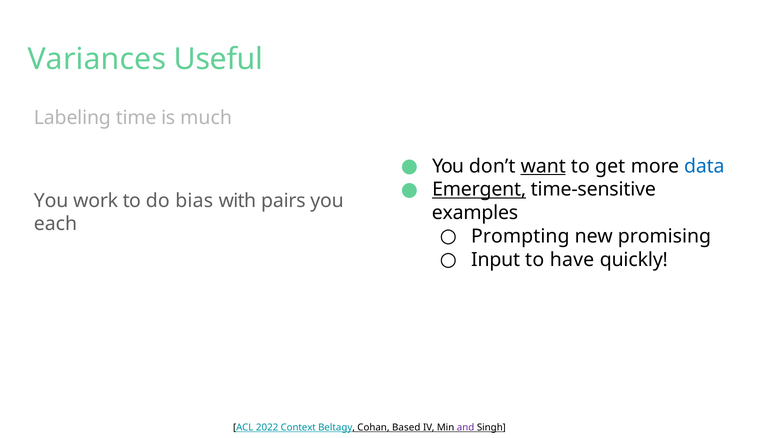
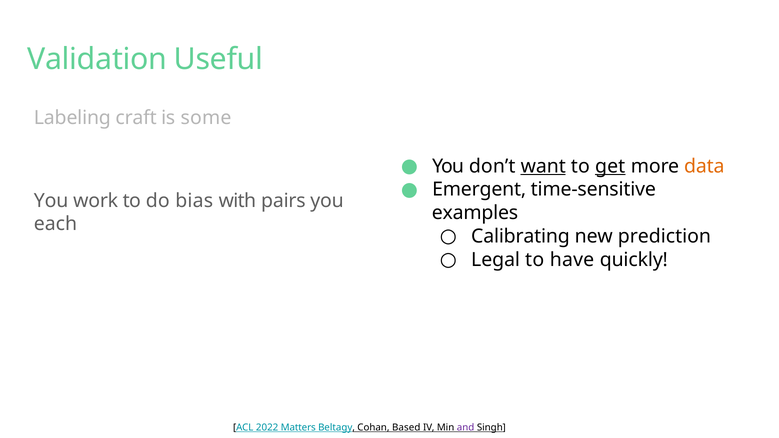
Variances: Variances -> Validation (97, 59)
time: time -> craft (136, 118)
much: much -> some (206, 118)
get underline: none -> present (610, 166)
data colour: blue -> orange (704, 166)
Emergent underline: present -> none (479, 190)
Prompting: Prompting -> Calibrating (520, 236)
promising: promising -> prediction (664, 236)
Input: Input -> Legal (496, 260)
Context: Context -> Matters (298, 428)
